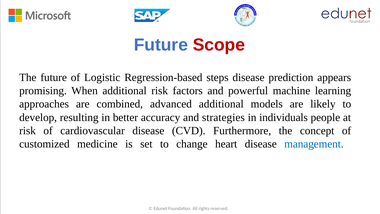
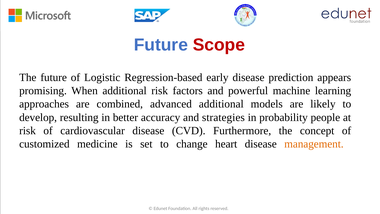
steps: steps -> early (217, 77)
individuals: individuals -> probability (284, 117)
management colour: blue -> orange (314, 144)
